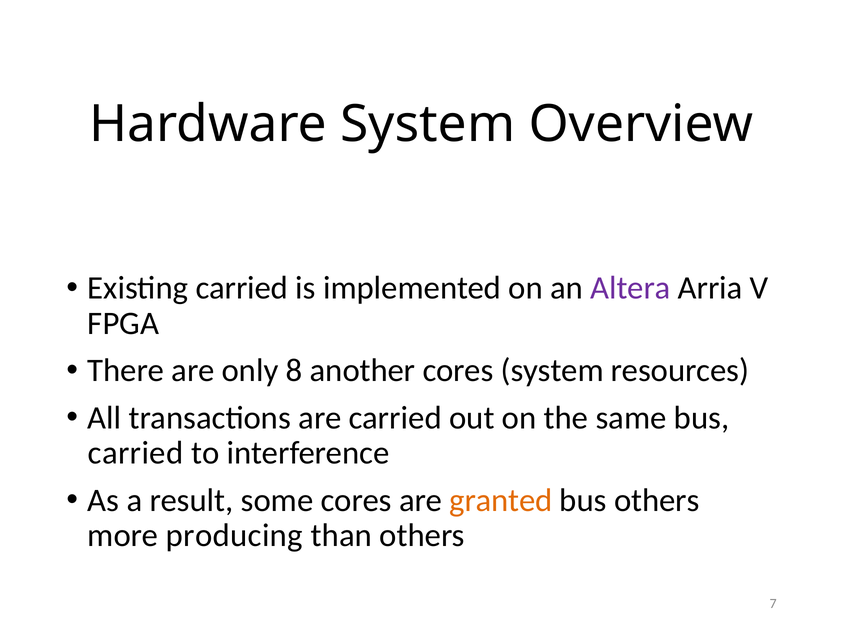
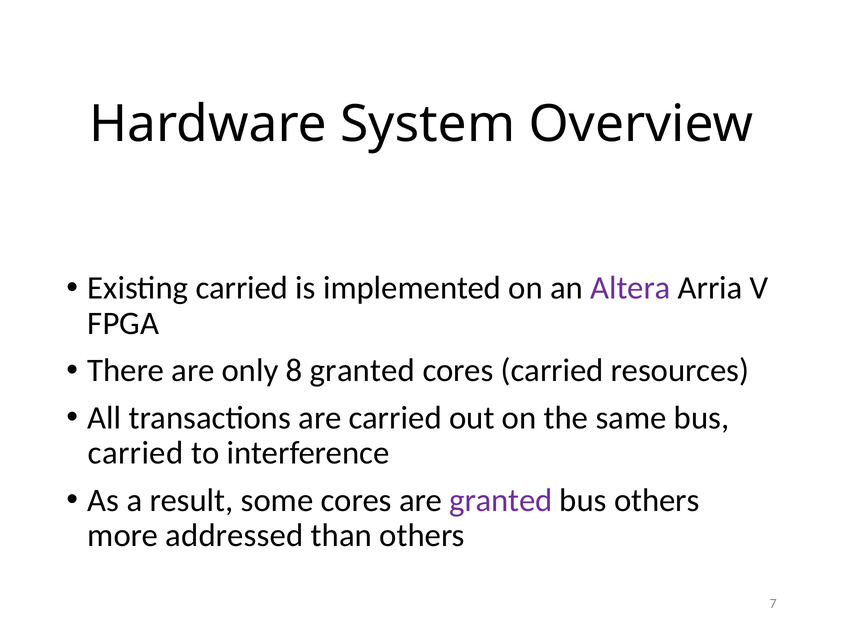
8 another: another -> granted (362, 371)
cores system: system -> carried (552, 371)
granted colour: orange -> purple (501, 500)
producing: producing -> addressed (234, 536)
